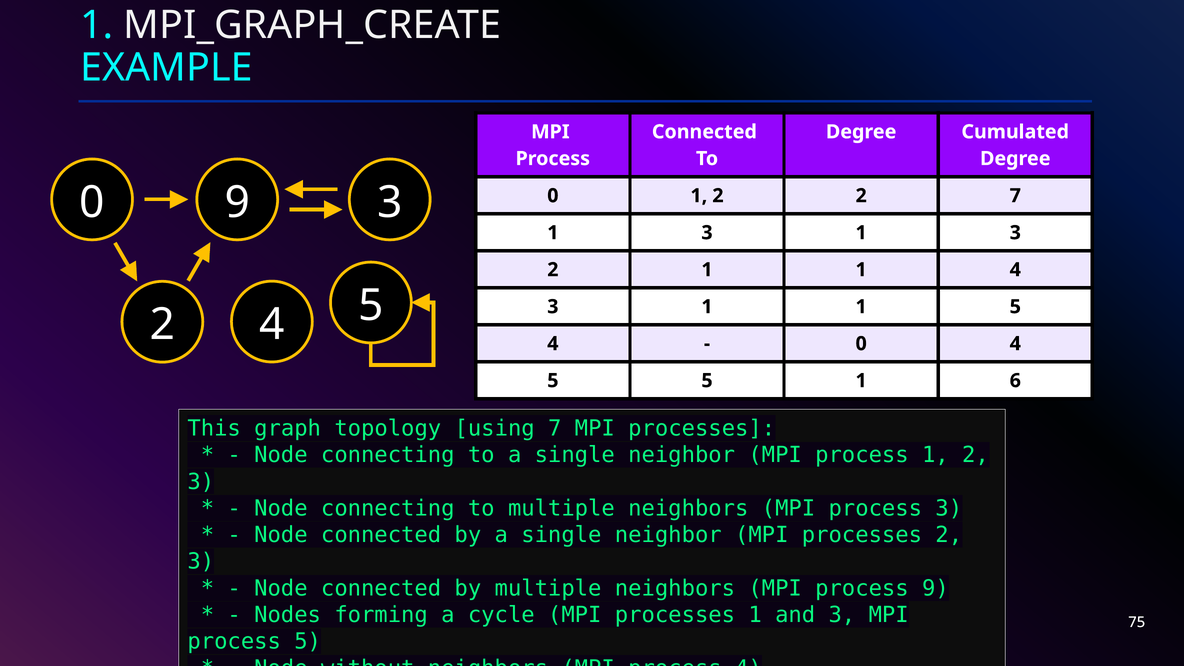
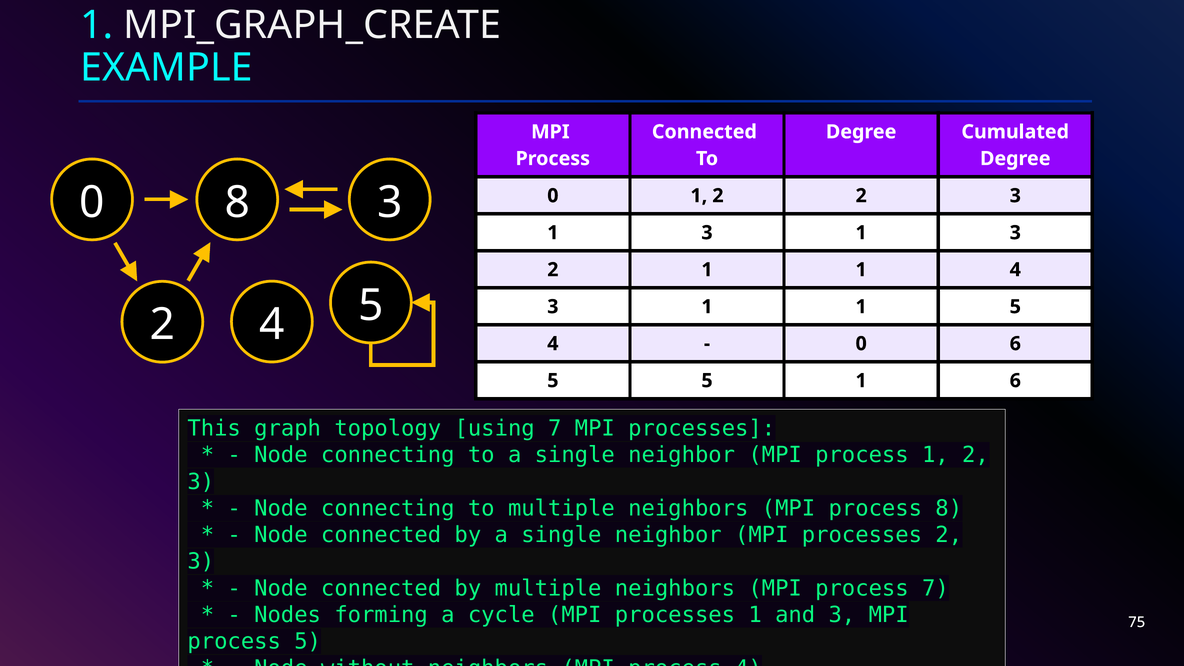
0 9: 9 -> 8 (237, 202)
2 2 7: 7 -> 3 (1015, 196)
0 4: 4 -> 6 (1015, 344)
process 3: 3 -> 8 (949, 508)
process 9: 9 -> 7 (935, 588)
